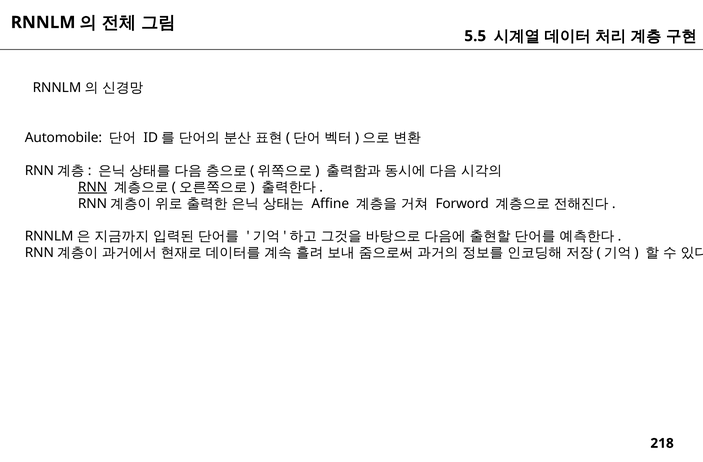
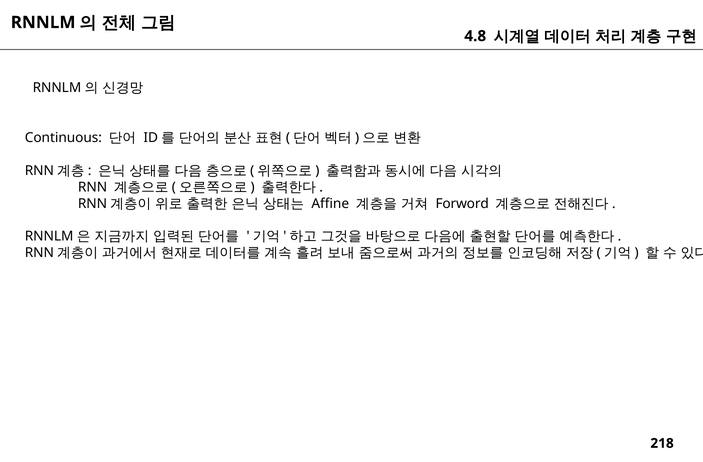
5.5: 5.5 -> 4.8 (475, 36)
Automobile: Automobile -> Continuous (63, 138)
RNN underline: present -> none (93, 187)
